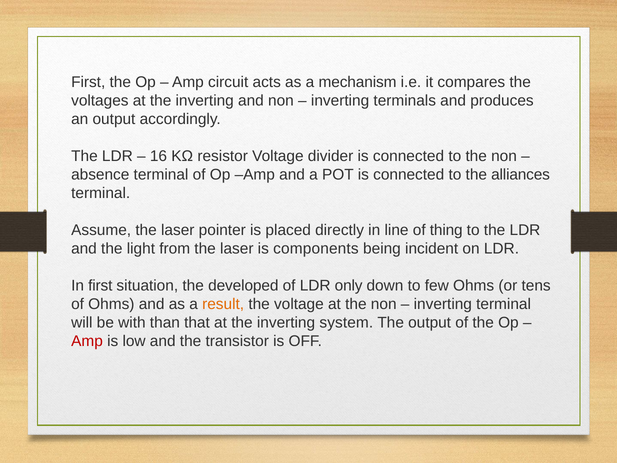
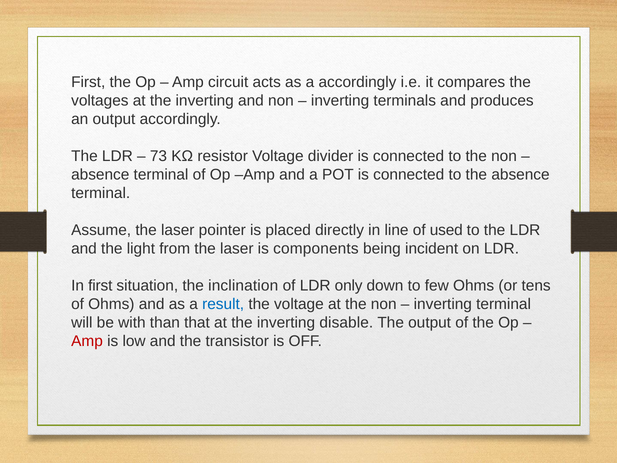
a mechanism: mechanism -> accordingly (357, 82)
16: 16 -> 73 (158, 156)
the alliances: alliances -> absence (520, 174)
thing: thing -> used (446, 230)
developed: developed -> inclination (243, 286)
result colour: orange -> blue (223, 304)
system: system -> disable (346, 323)
